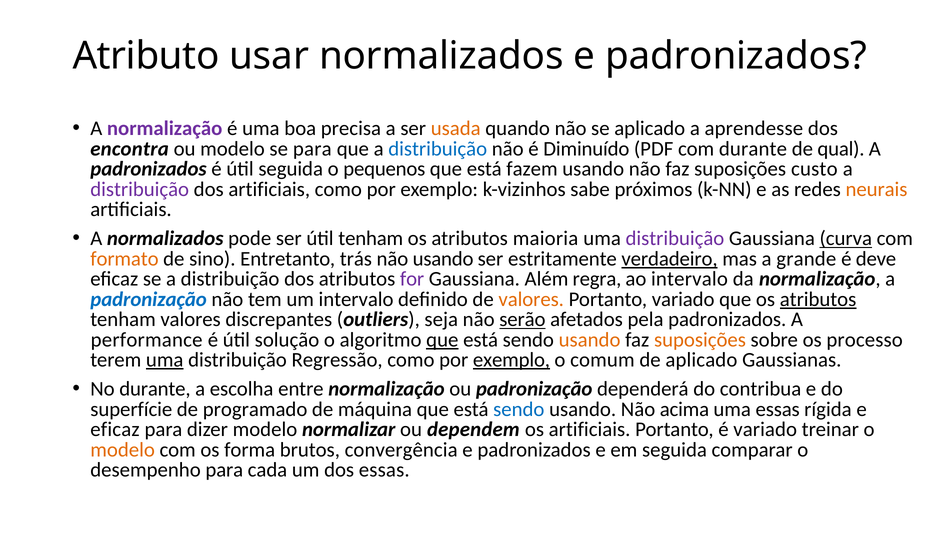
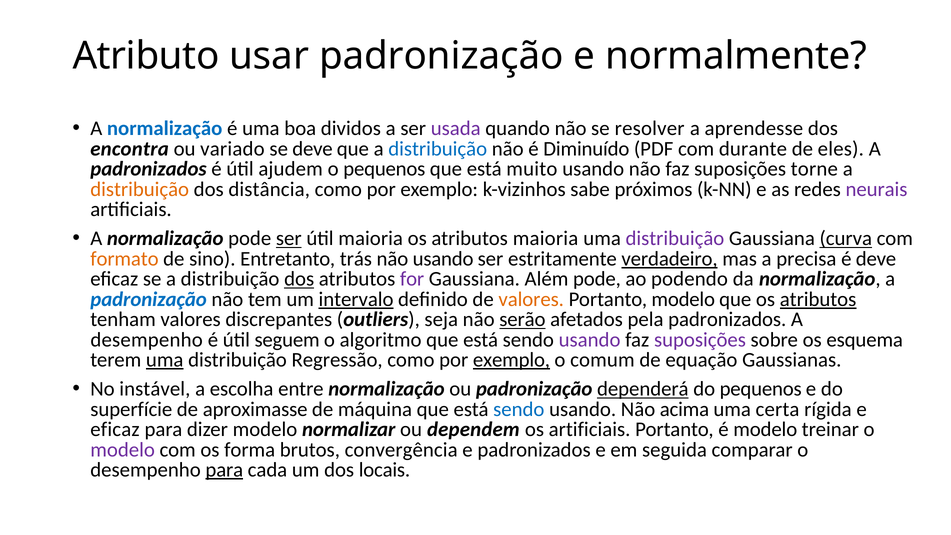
usar normalizados: normalizados -> padronização (441, 56)
padronizados: padronizados -> normalmente (736, 56)
normalização colour: purple -> blue (165, 129)
precisa: precisa -> dividos (351, 129)
usada colour: orange -> purple (456, 129)
se aplicado: aplicado -> resolver (650, 129)
ou modelo: modelo -> variado (232, 149)
se para: para -> deve (313, 149)
qual: qual -> eles (841, 149)
útil seguida: seguida -> ajudem (291, 169)
fazem: fazem -> muito (532, 169)
custo: custo -> torne (814, 169)
distribuição colour: purple -> orange (140, 189)
dos artificiais: artificiais -> distância (269, 189)
neurais colour: orange -> purple (877, 189)
normalizados: normalizados -> normalização (165, 239)
ser underline: none -> present (289, 239)
útil tenham: tenham -> maioria (371, 239)
grande: grande -> precisa (806, 259)
dos underline: none -> present (299, 279)
Além regra: regra -> pode (597, 279)
ao intervalo: intervalo -> podendo (689, 279)
intervalo underline: none -> present (356, 299)
Portanto variado: variado -> modelo (683, 299)
performance: performance -> desempenho (147, 340)
solução: solução -> seguem (287, 340)
que underline: present -> none (442, 340)
usando colour: orange -> purple (590, 340)
suposições colour: orange -> purple (700, 340)
processo: processo -> esquema (865, 340)
de aplicado: aplicado -> equação (701, 360)
No durante: durante -> instável (155, 389)
dependerá underline: none -> present (643, 389)
do contribua: contribua -> pequenos (761, 389)
programado: programado -> aproximasse (255, 409)
uma essas: essas -> certa (778, 409)
é variado: variado -> modelo (765, 429)
modelo colour: orange -> purple (123, 450)
para underline: none -> present (224, 470)
dos essas: essas -> locais (384, 470)
